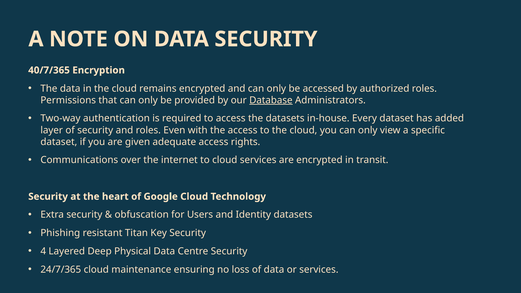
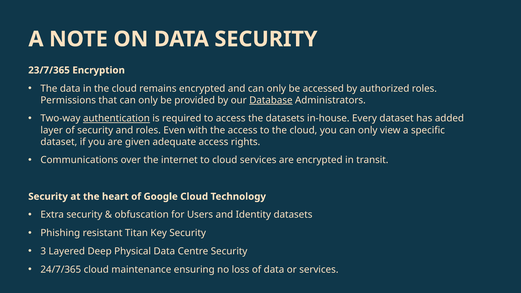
40/7/365: 40/7/365 -> 23/7/365 (49, 70)
authentication underline: none -> present (116, 118)
4: 4 -> 3 (43, 251)
